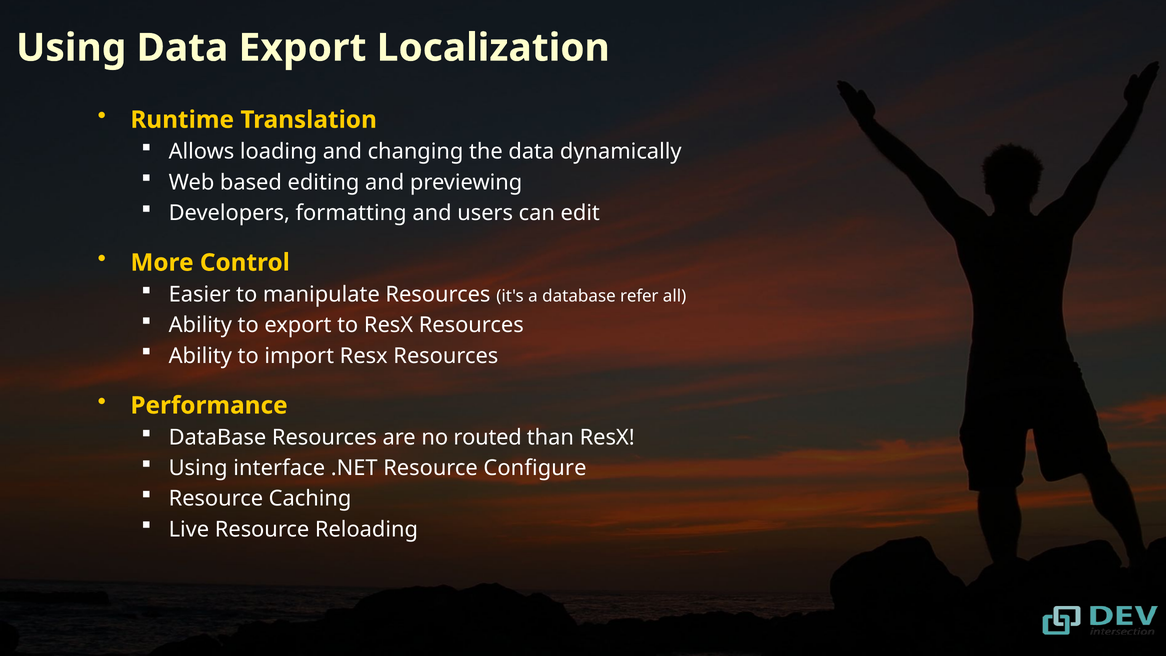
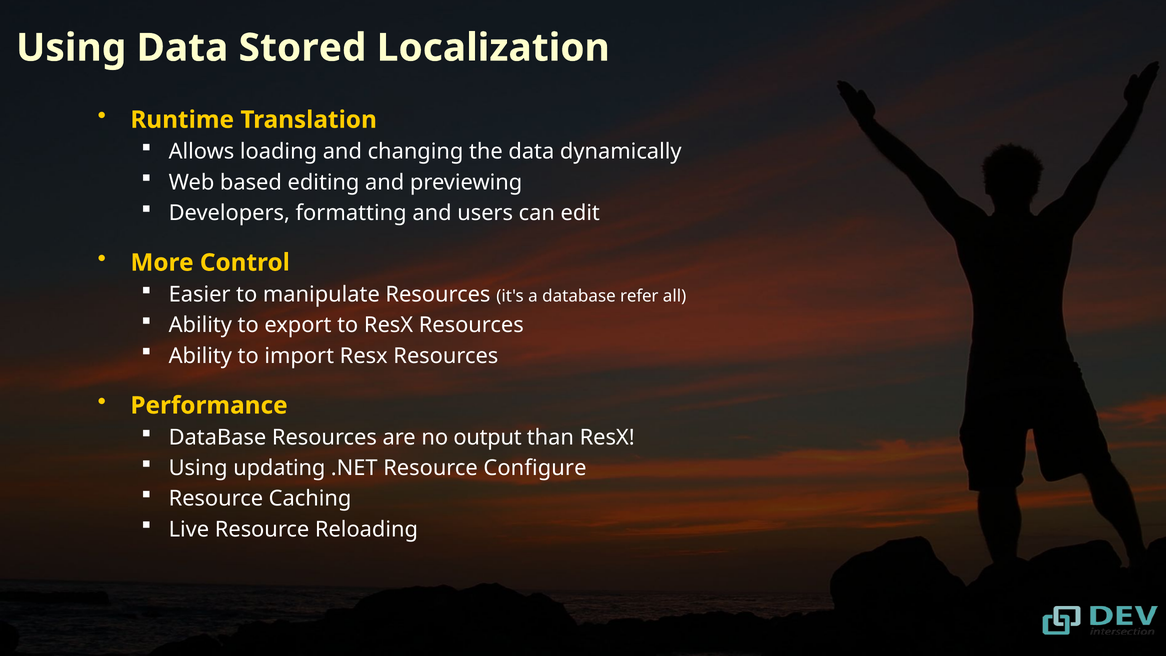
Data Export: Export -> Stored (303, 48)
routed: routed -> output (488, 437)
interface: interface -> updating (279, 468)
